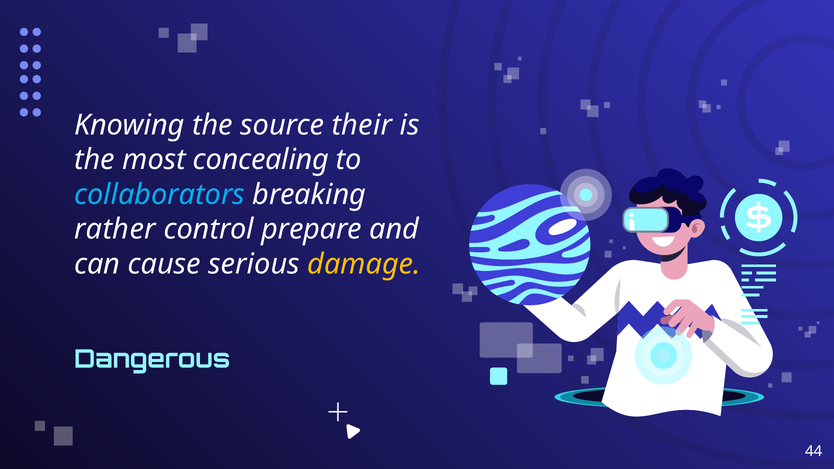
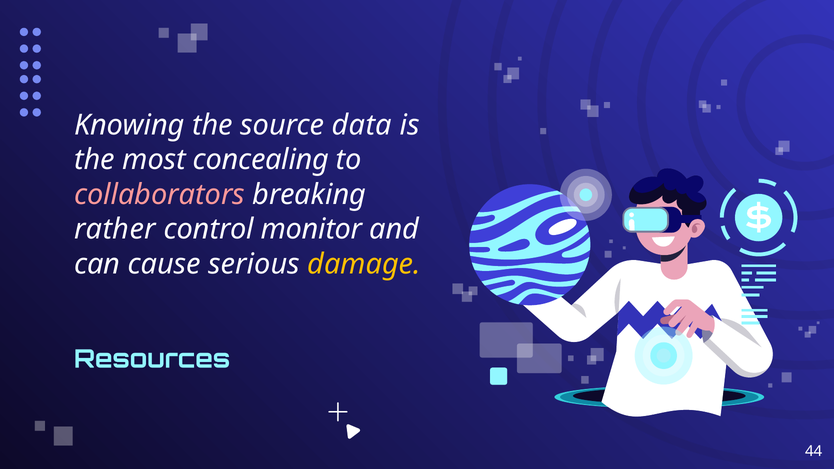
their: their -> data (362, 125)
collaborators colour: light blue -> pink (160, 195)
prepare: prepare -> monitor (312, 229)
Dangerous: Dangerous -> Resources (152, 359)
